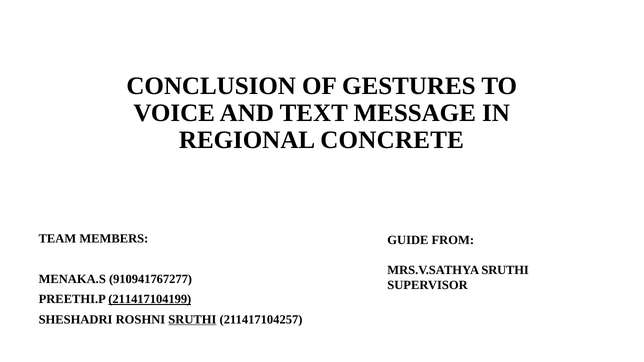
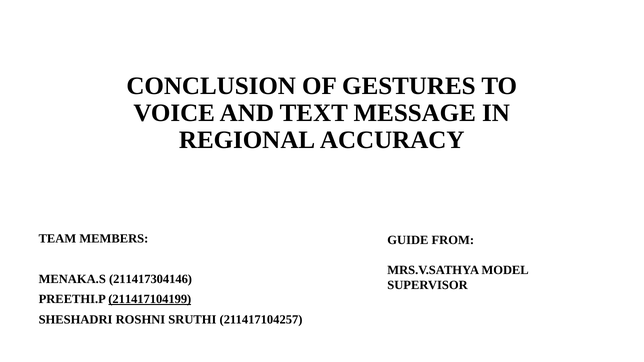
CONCRETE: CONCRETE -> ACCURACY (392, 140)
MRS.V.SATHYA SRUTHI: SRUTHI -> MODEL (505, 270)
910941767277: 910941767277 -> 211417304146 (151, 279)
SRUTHI underline: present -> none (192, 320)
